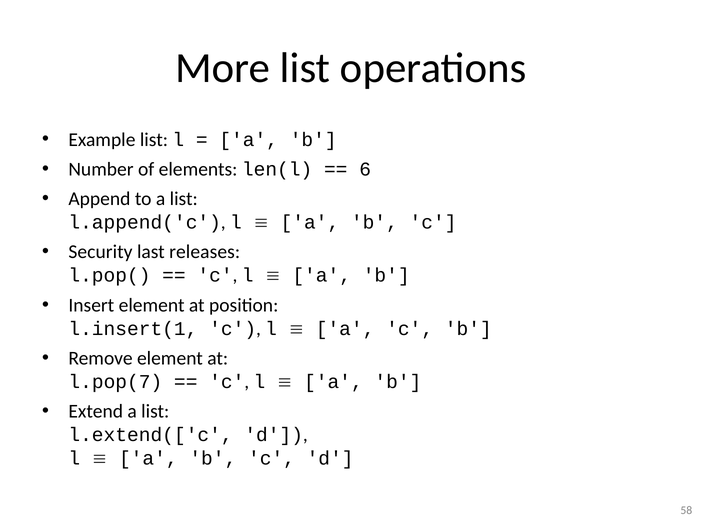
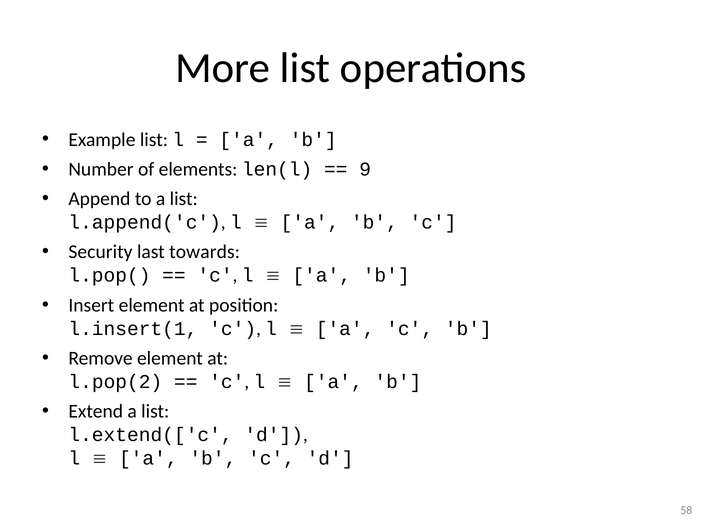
6: 6 -> 9 (365, 169)
releases: releases -> towards (205, 252)
l.pop(7: l.pop(7 -> l.pop(2 (115, 381)
